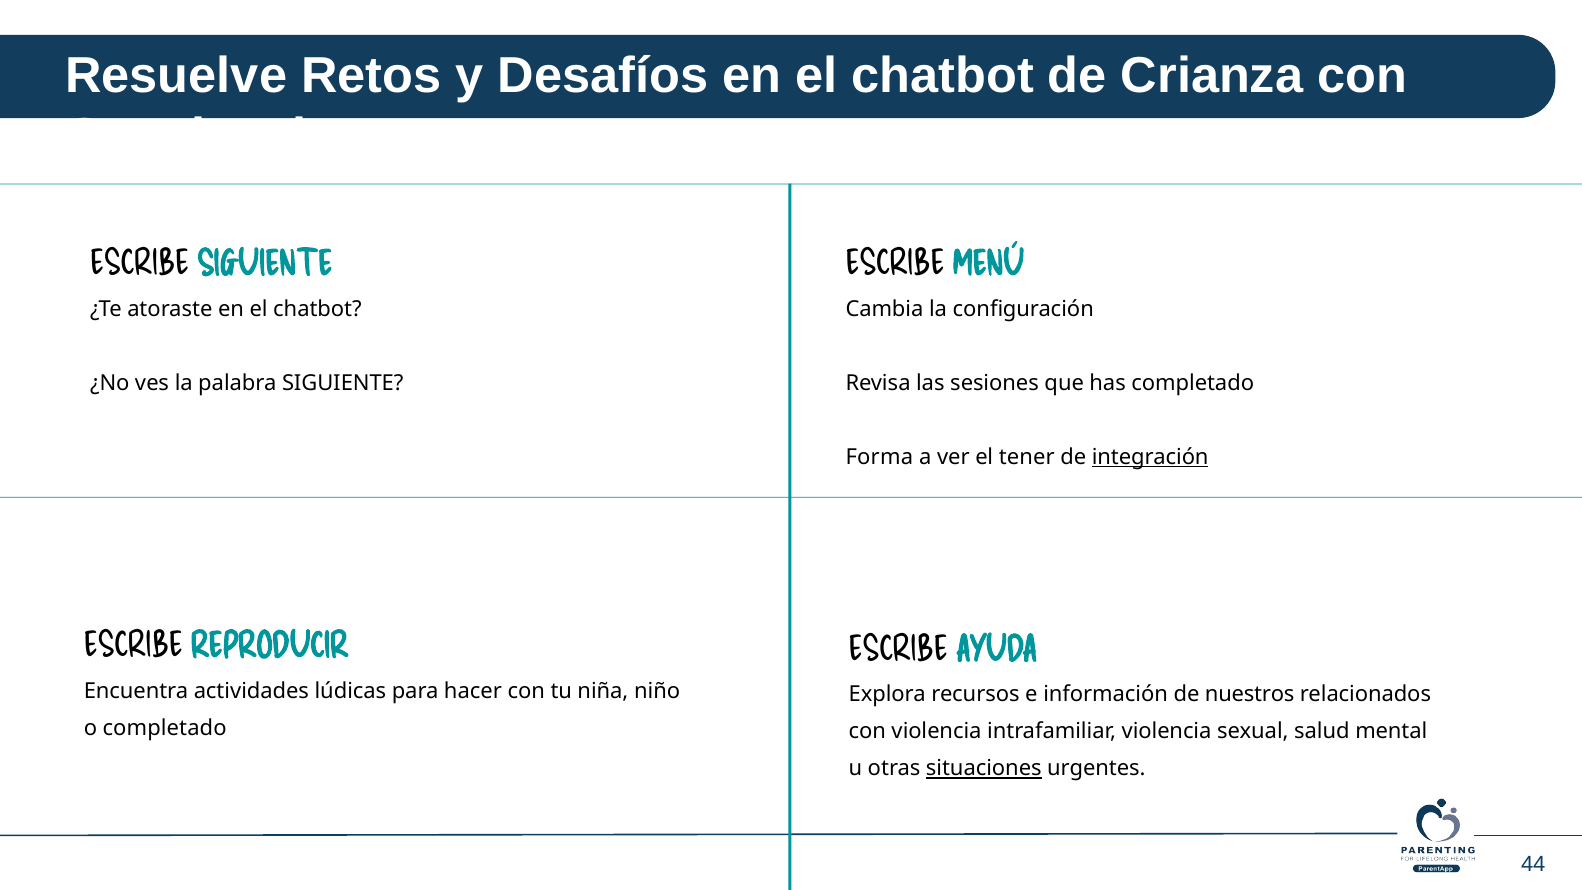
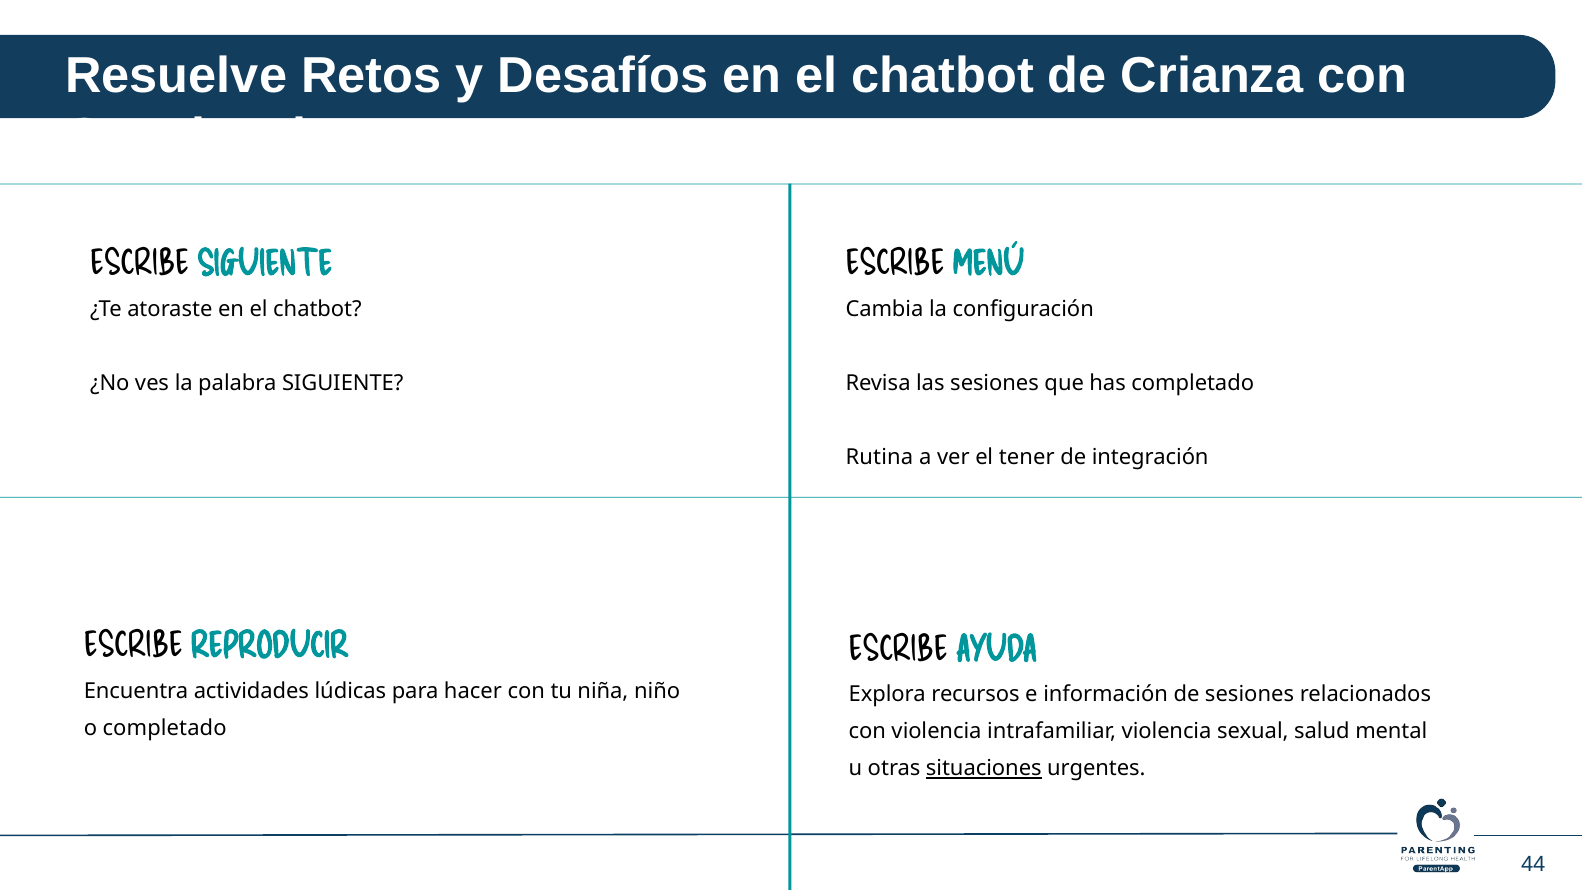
Forma: Forma -> Rutina (879, 457)
integración underline: present -> none (1150, 457)
de nuestros: nuestros -> sesiones (1250, 695)
